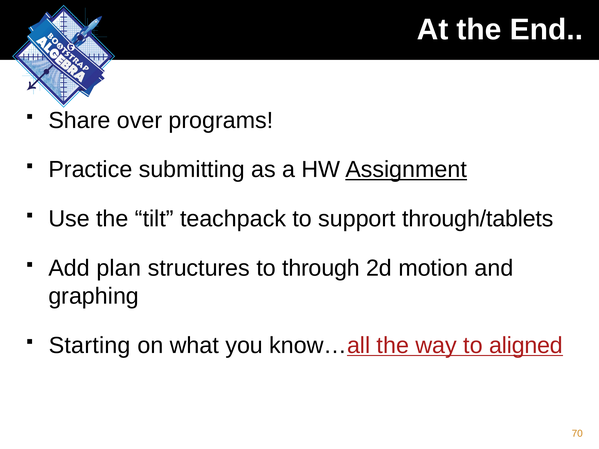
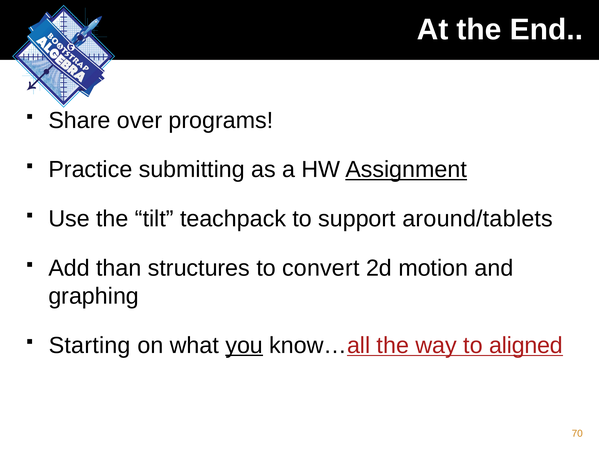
through/tablets: through/tablets -> around/tablets (478, 219)
plan: plan -> than (119, 268)
through: through -> convert (321, 268)
you underline: none -> present (244, 346)
